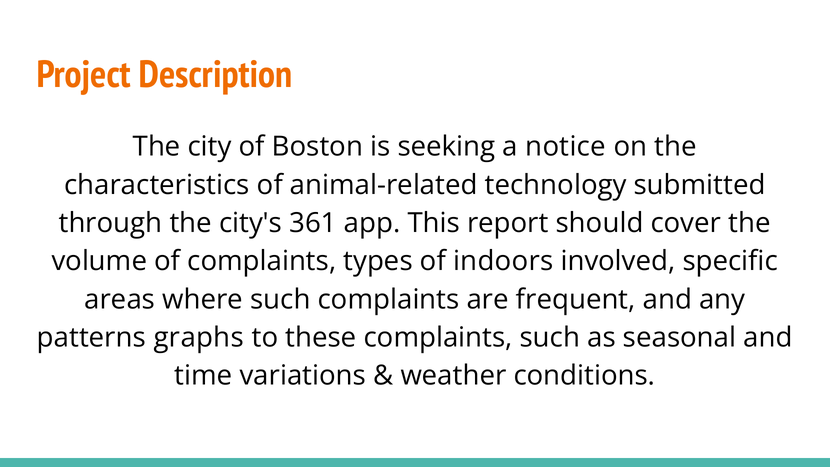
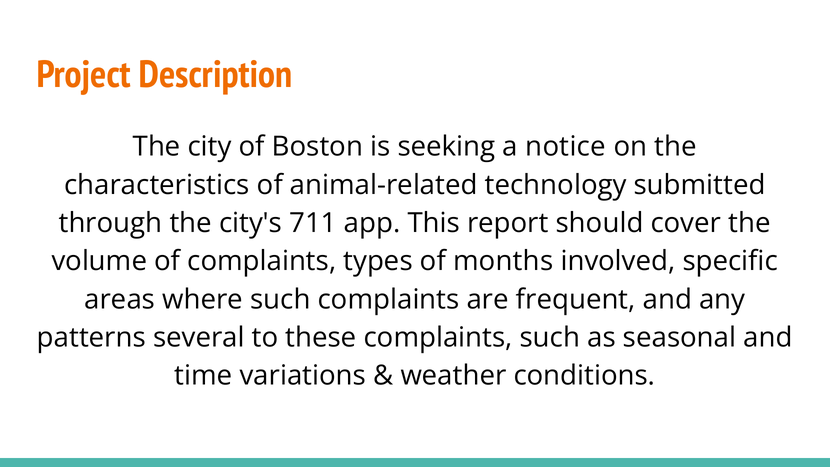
361: 361 -> 711 (313, 223)
indoors: indoors -> months (503, 261)
graphs: graphs -> several (199, 338)
